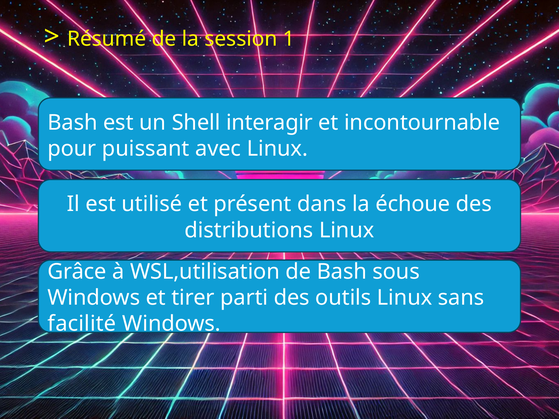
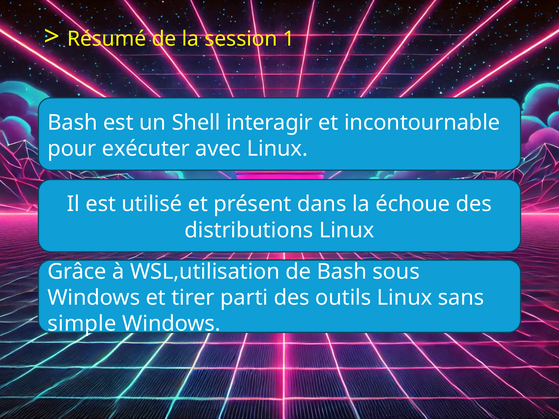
puissant: puissant -> exécuter (146, 149)
facilité: facilité -> simple (82, 324)
